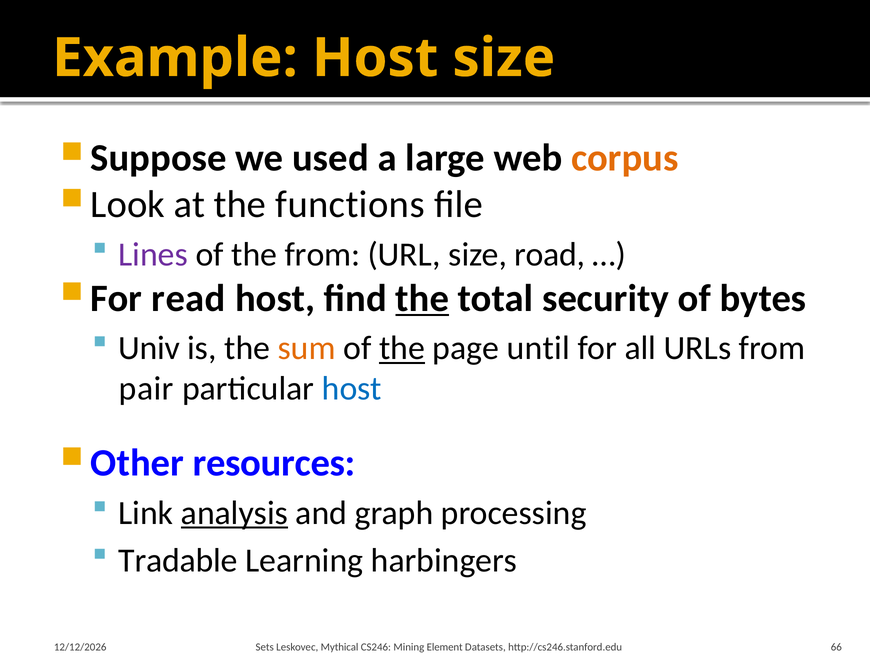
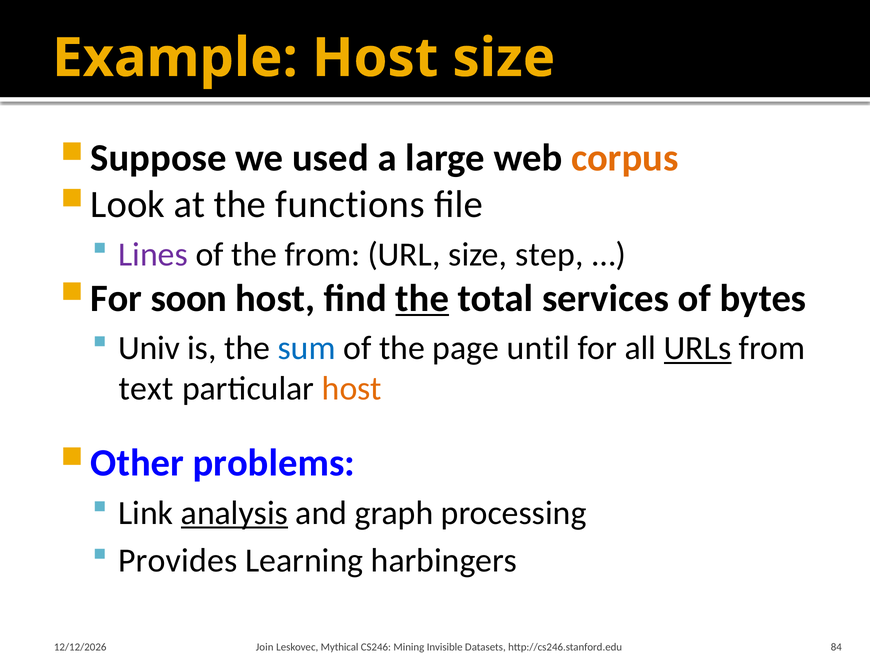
road: road -> step (549, 254)
read: read -> soon (189, 298)
security: security -> services (606, 298)
sum colour: orange -> blue (307, 348)
the underline: present -> none (402, 348)
URLs underline: none -> present (698, 348)
pair: pair -> text (146, 388)
host colour: blue -> orange (352, 388)
resources: resources -> problems (274, 463)
Tradable: Tradable -> Provides (178, 560)
Sets: Sets -> Join (265, 647)
Element: Element -> Invisible (445, 647)
66: 66 -> 84 (836, 647)
